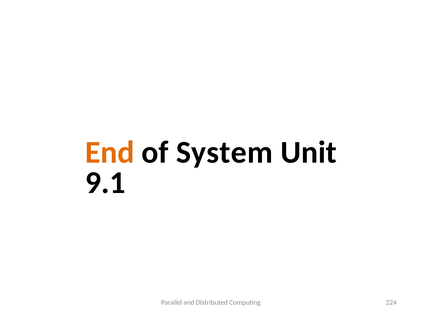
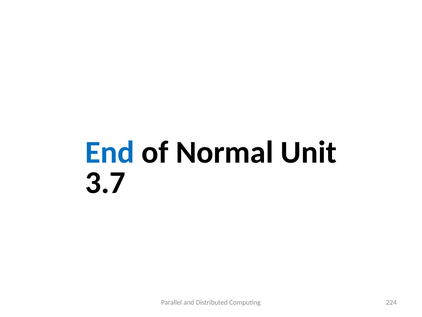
End colour: orange -> blue (110, 152)
System: System -> Normal (225, 152)
9.1: 9.1 -> 3.7 (105, 183)
